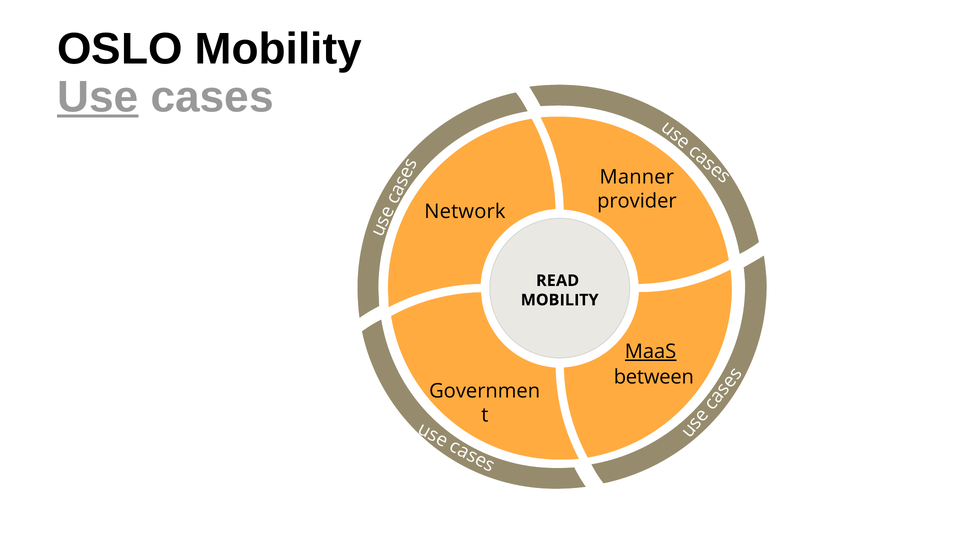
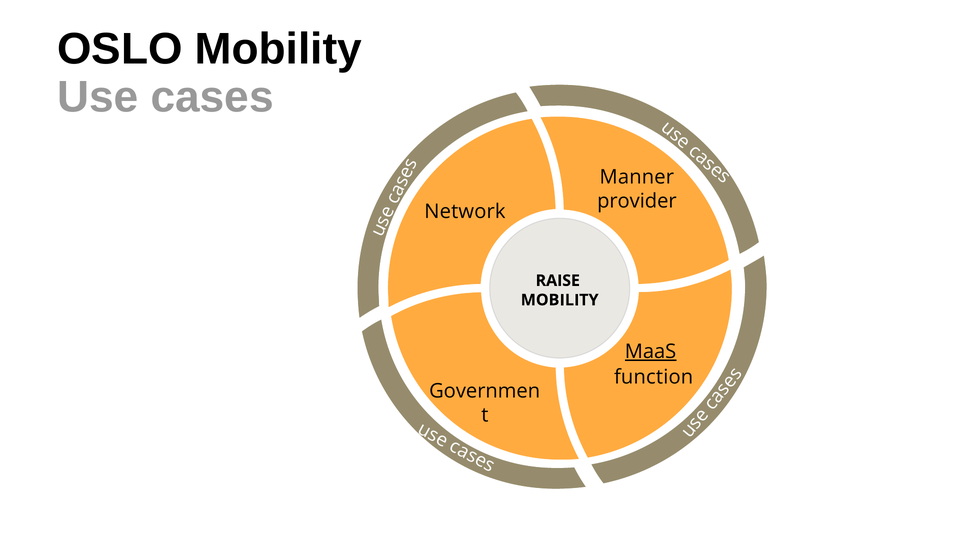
Use underline: present -> none (98, 97)
READ: READ -> RAISE (558, 281)
between: between -> function (654, 377)
